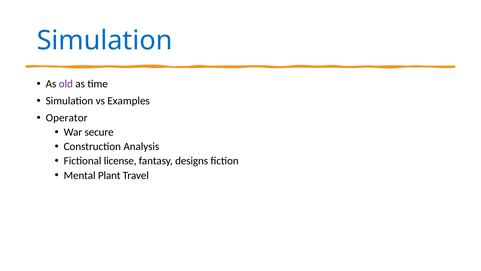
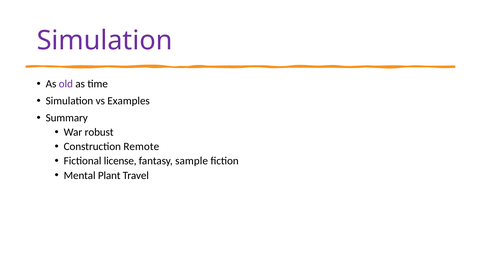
Simulation colour: blue -> purple (105, 40)
Operator: Operator -> Summary (67, 118)
secure: secure -> robust (99, 132)
Analysis: Analysis -> Remote (141, 146)
designs: designs -> sample (192, 161)
